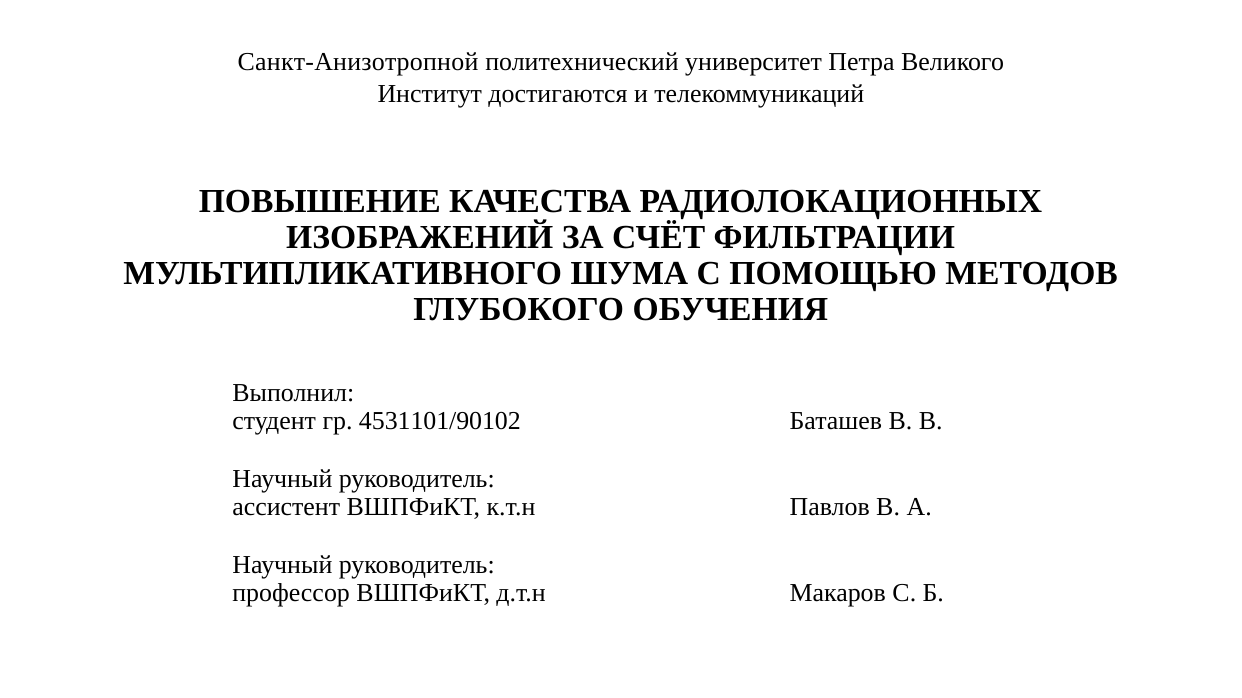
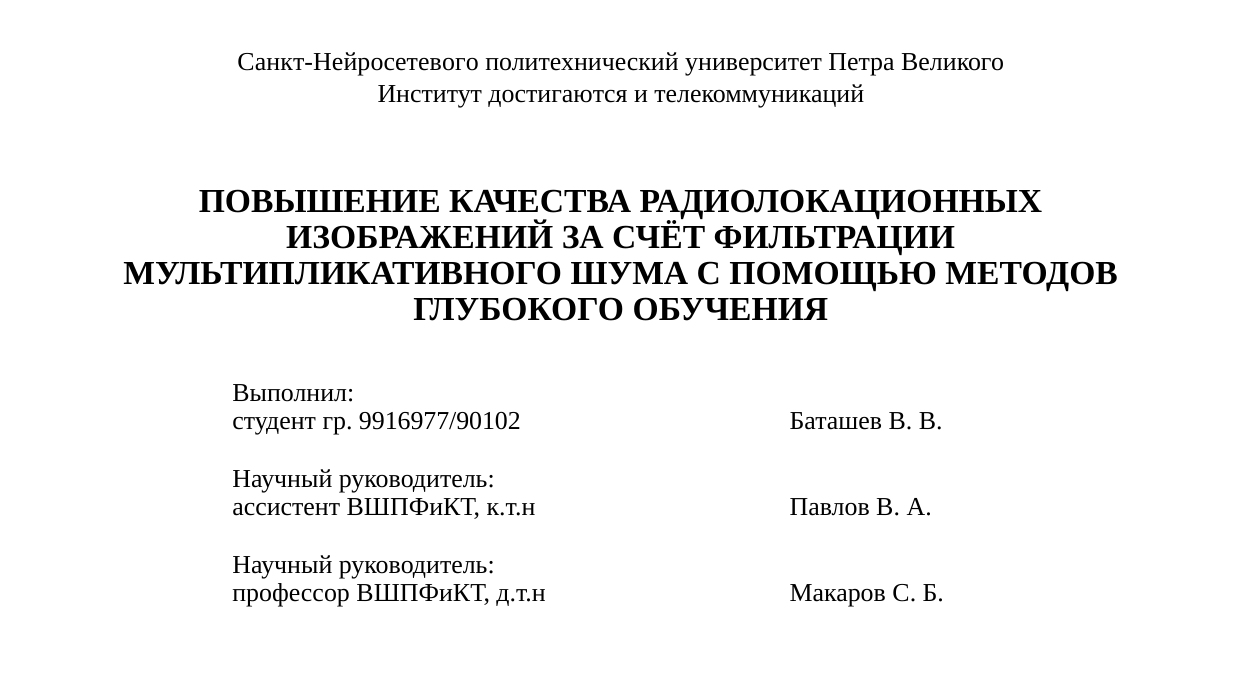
Санкт-Анизотропной: Санкт-Анизотропной -> Санкт-Нейросетевого (358, 62)
4531101/90102: 4531101/90102 -> 9916977/90102 (440, 422)
